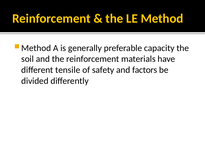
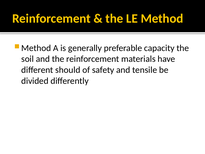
tensile: tensile -> should (68, 70)
factors: factors -> tensile (145, 70)
